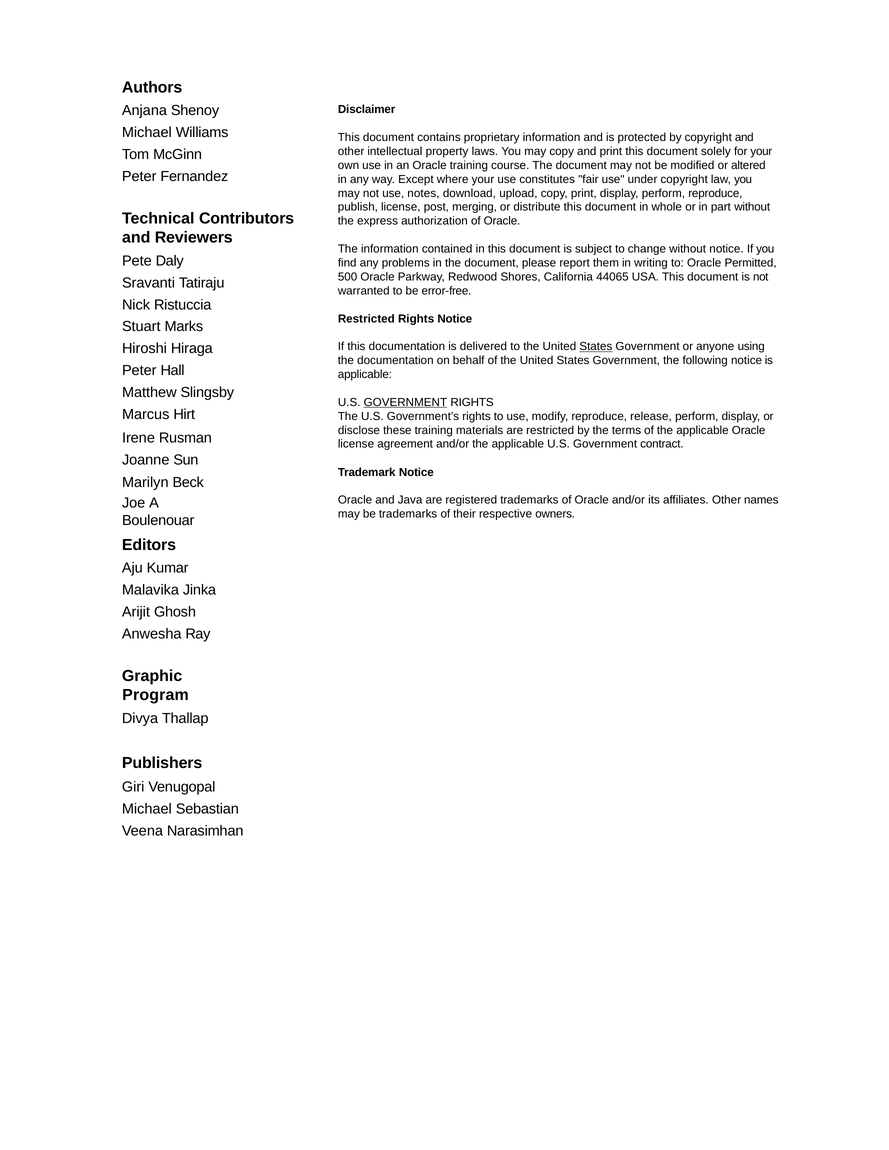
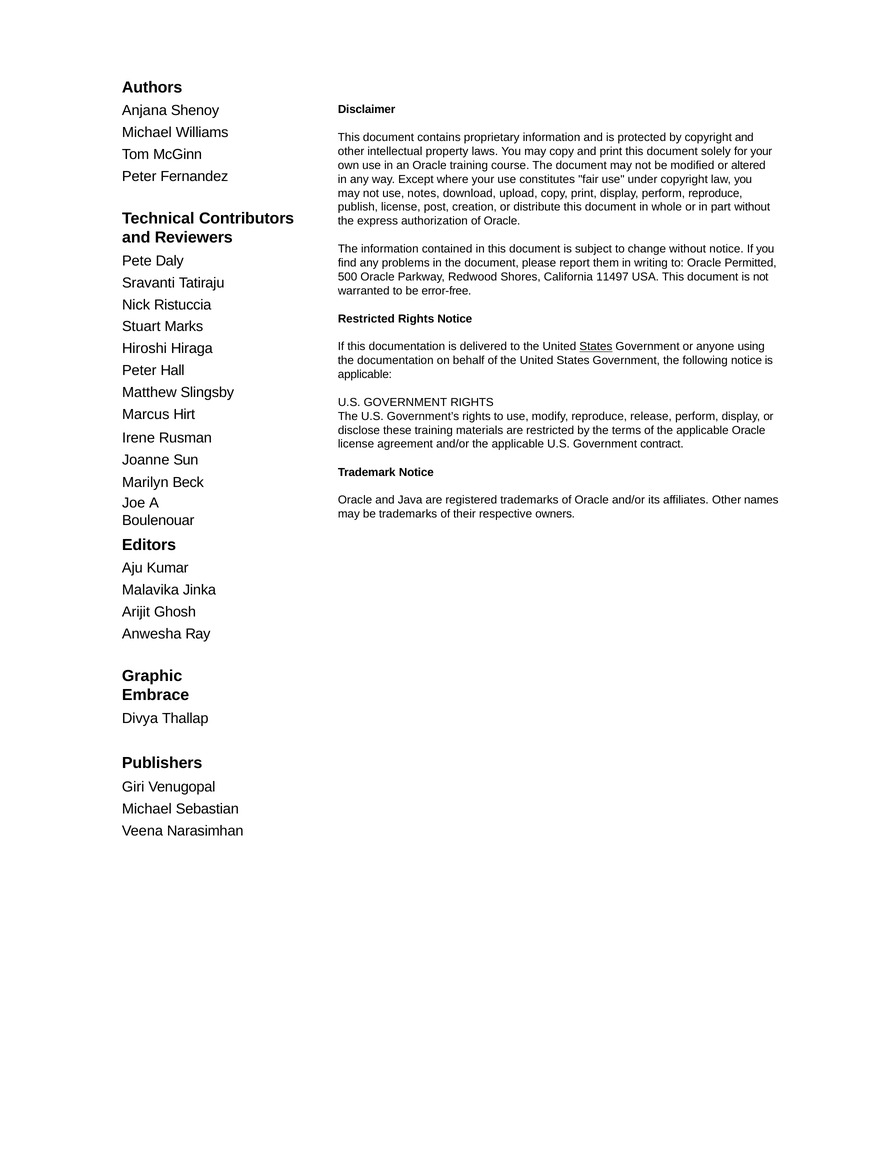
merging: merging -> creation (475, 207)
44065: 44065 -> 11497 (612, 277)
GOVERNMENT underline: present -> none (405, 403)
Program: Program -> Embrace (156, 695)
